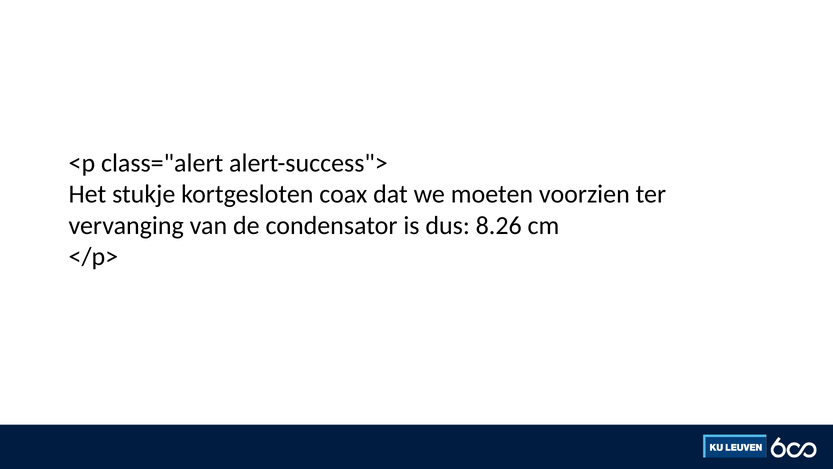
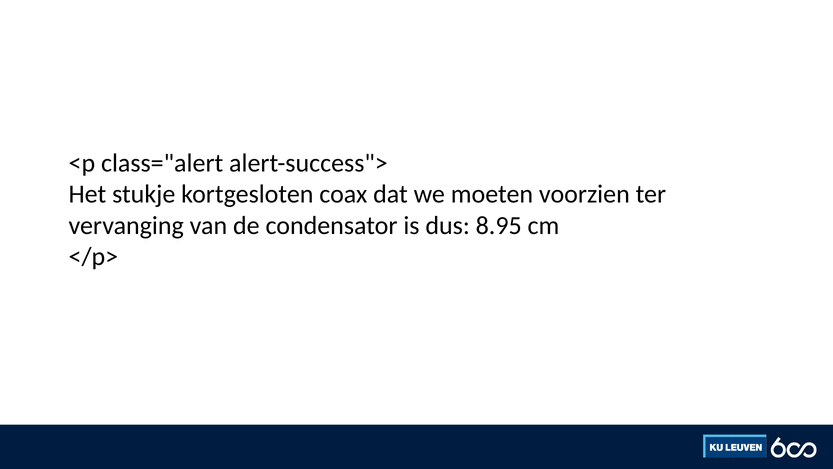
8.26: 8.26 -> 8.95 (499, 225)
